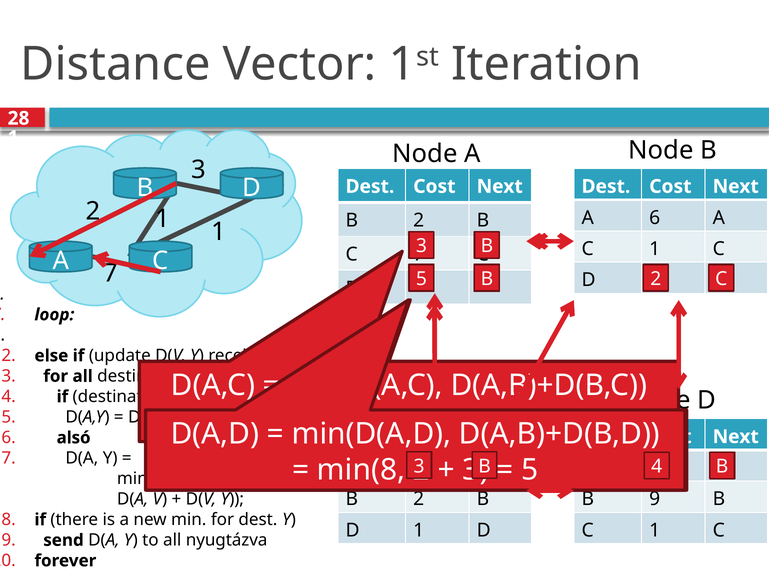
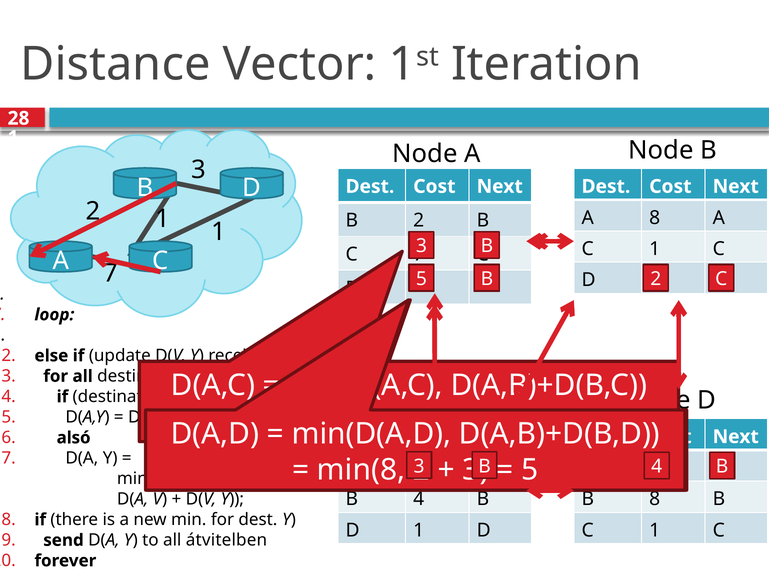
A 6: 6 -> 8 (655, 218)
2: 2 -> 4 (419, 499)
B 9: 9 -> 8 (655, 499)
nyugtázva: nyugtázva -> átvitelben (226, 540)
